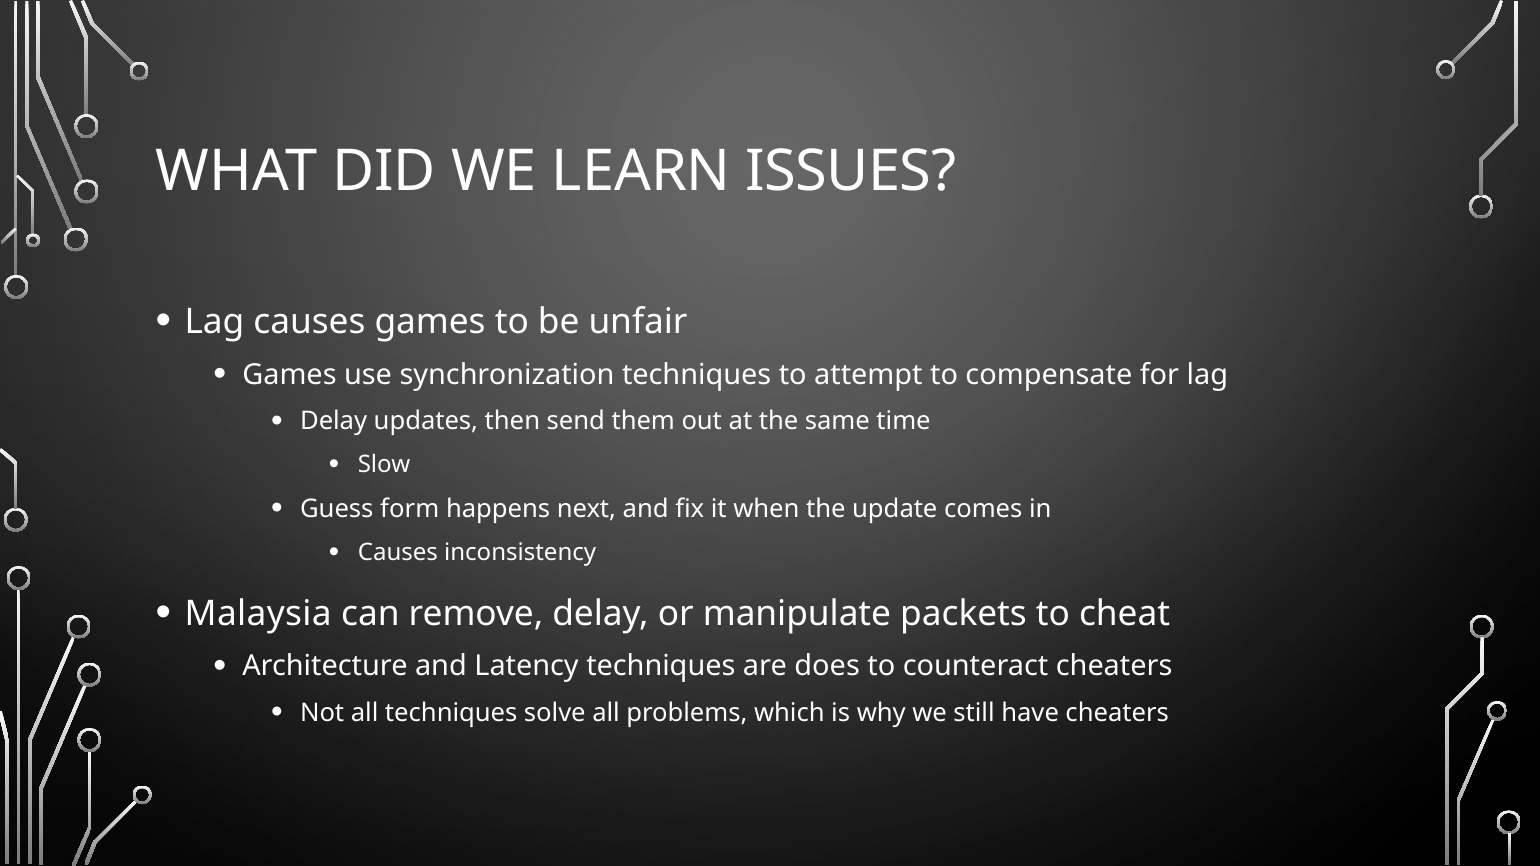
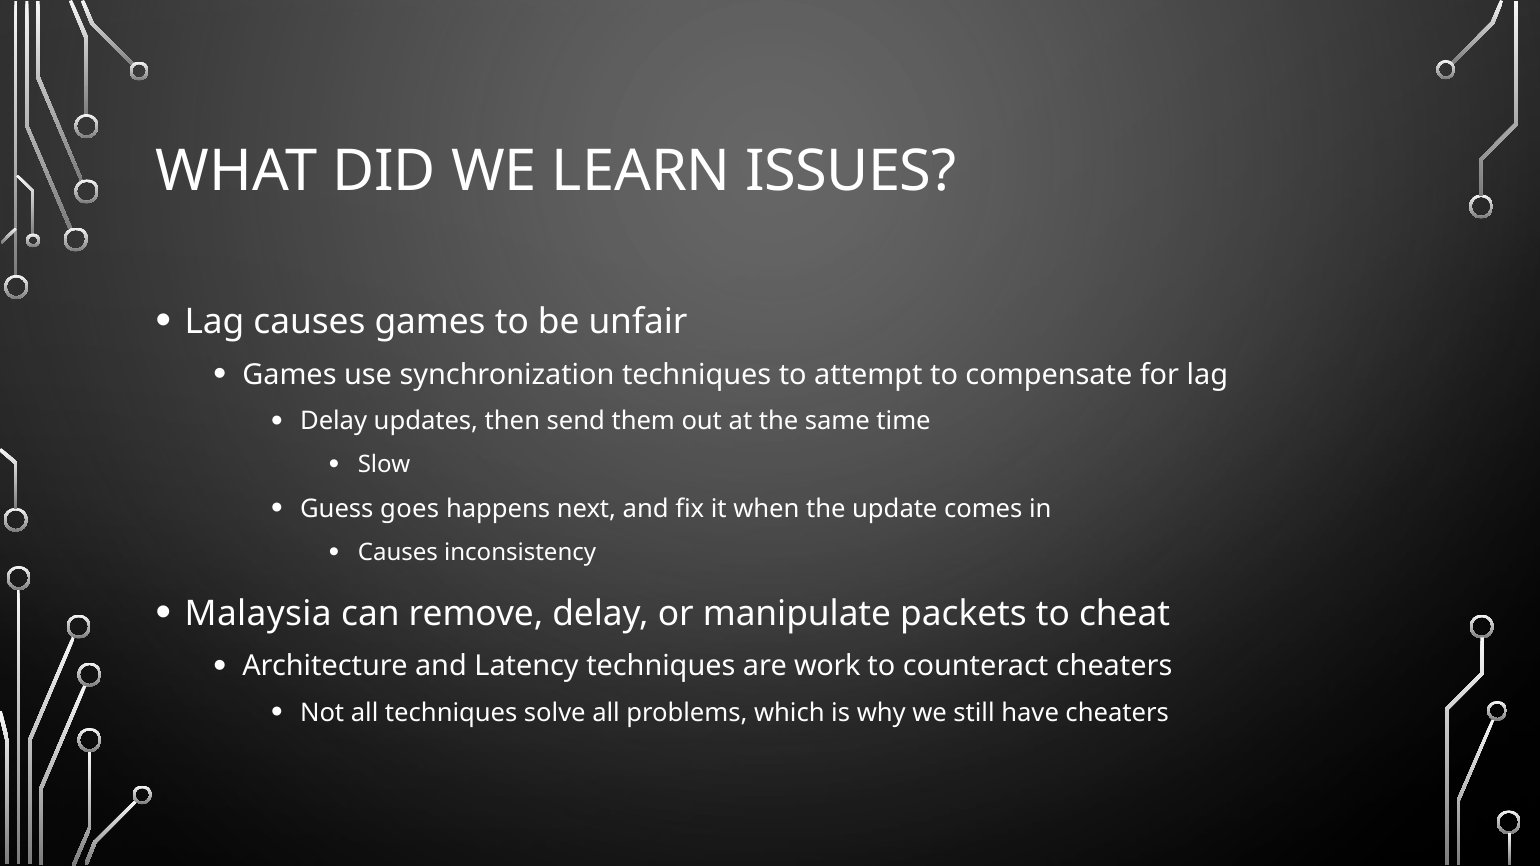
form: form -> goes (410, 509)
does: does -> work (827, 667)
